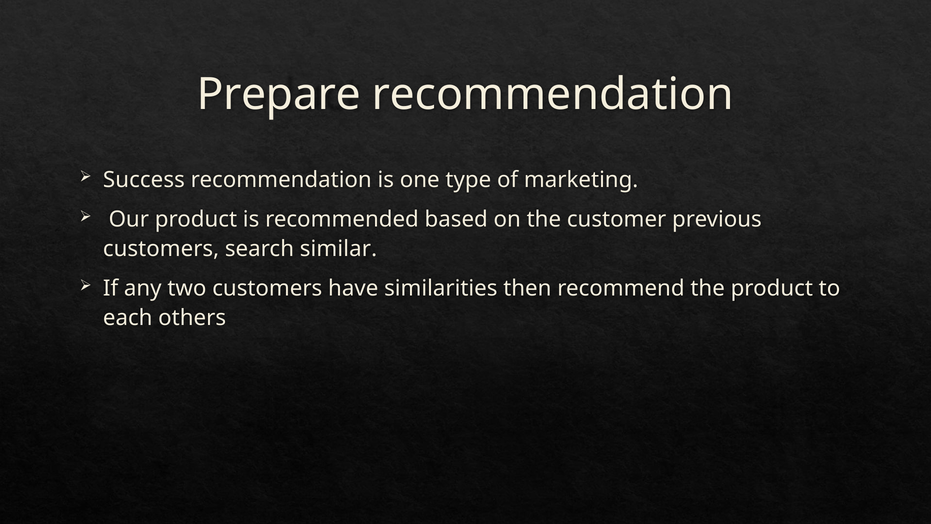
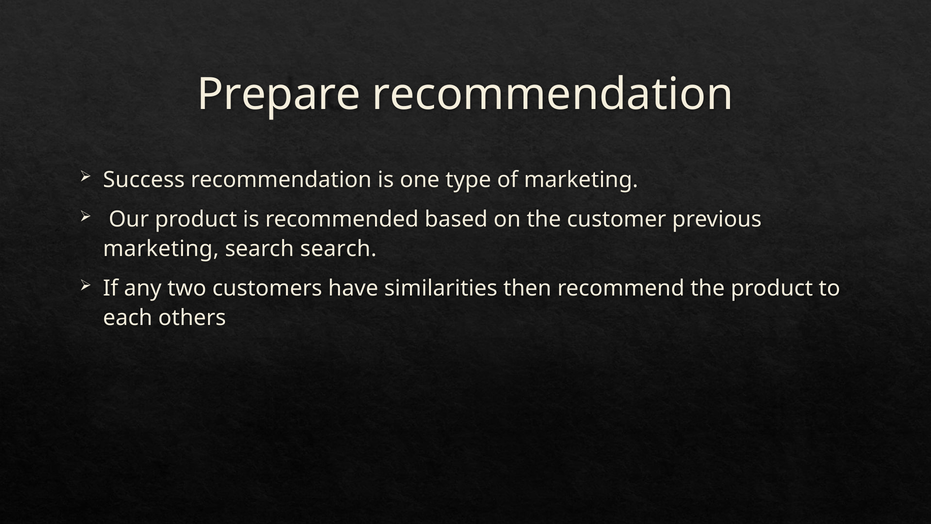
customers: customers -> marketing (161, 249)
search similar: similar -> search (338, 249)
